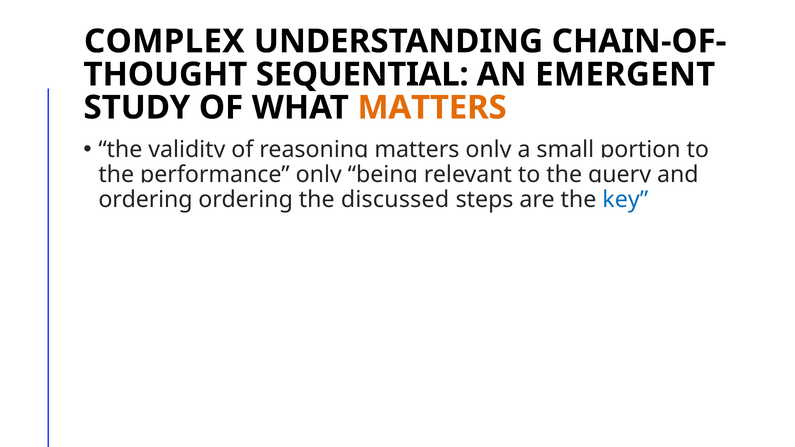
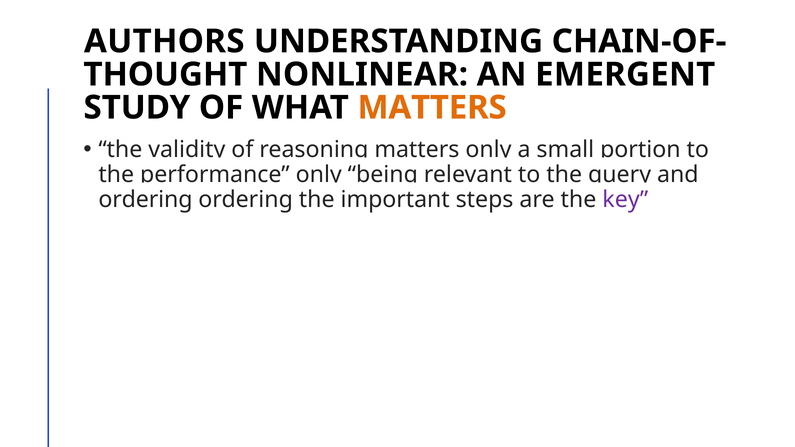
COMPLEX: COMPLEX -> AUTHORS (164, 41)
SEQUENTIAL: SEQUENTIAL -> NONLINEAR (362, 75)
discussed: discussed -> important (395, 200)
key colour: blue -> purple (625, 200)
